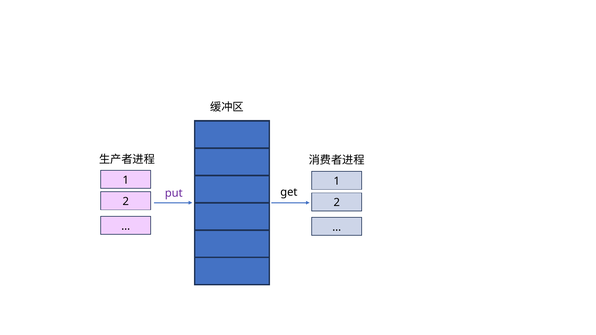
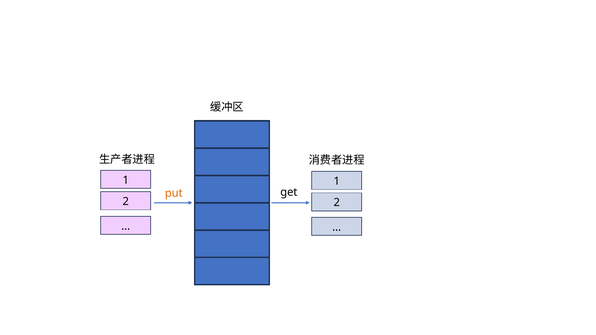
put colour: purple -> orange (174, 193)
